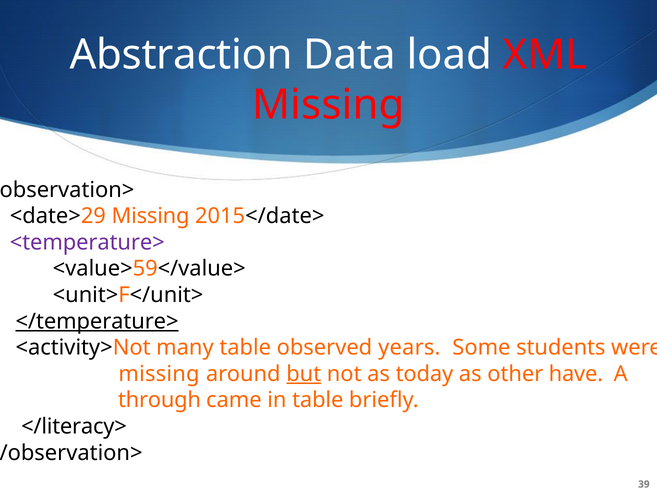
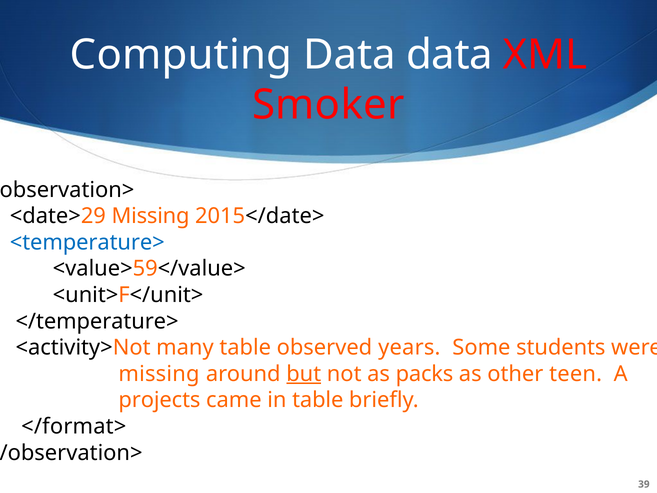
Abstraction: Abstraction -> Computing (181, 55)
Data load: load -> data (449, 55)
Missing: Missing -> Smoker (328, 105)
<temperature> colour: purple -> blue (87, 242)
</temperature> underline: present -> none (97, 321)
today: today -> packs (425, 374)
have: have -> teen (576, 374)
through: through -> projects (159, 400)
</literacy>: </literacy> -> </format> (74, 426)
